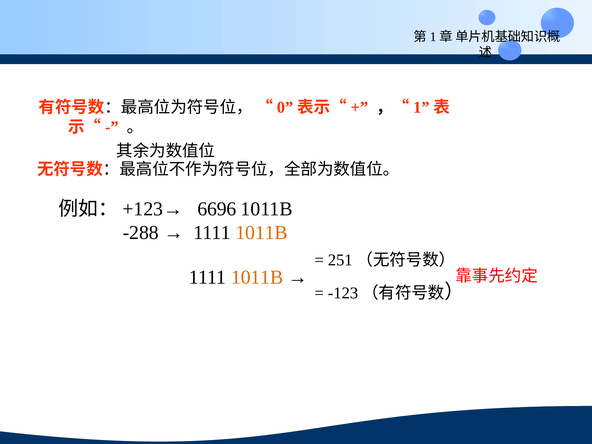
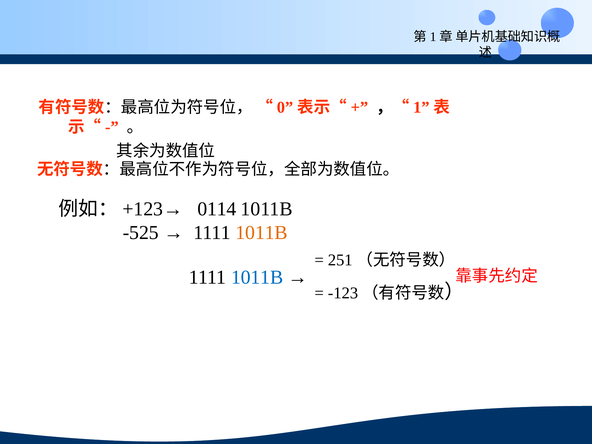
6696: 6696 -> 0114 (217, 209)
-288: -288 -> -525 (141, 233)
1011B colour: orange -> blue (257, 277)
